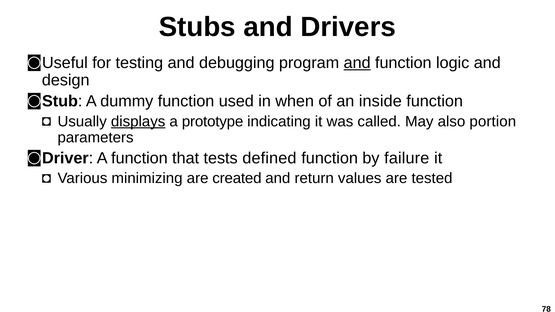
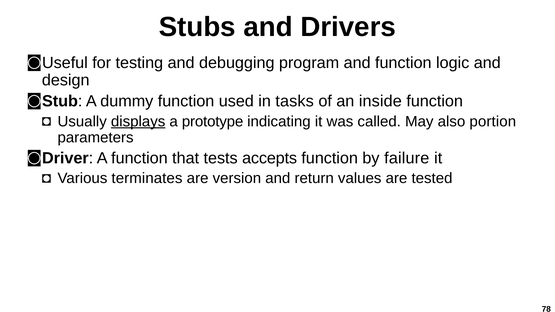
and underline: present -> none (357, 63)
when: when -> tasks (295, 101)
defined: defined -> accepts (270, 158)
minimizing: minimizing -> terminates (147, 178)
created: created -> version (237, 178)
